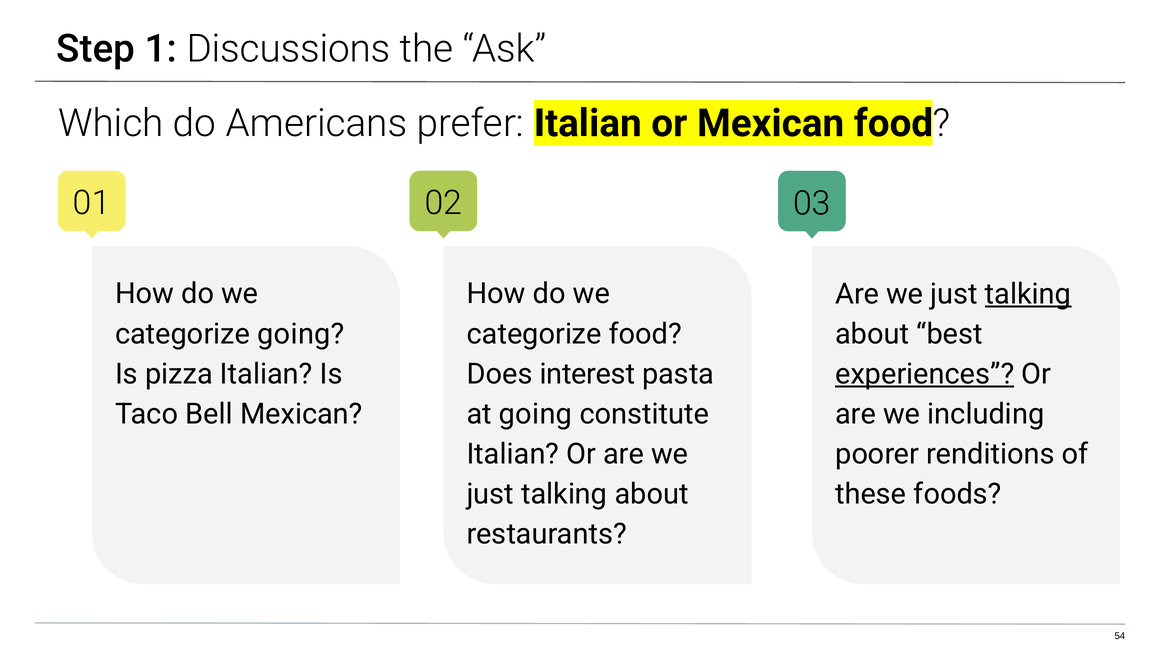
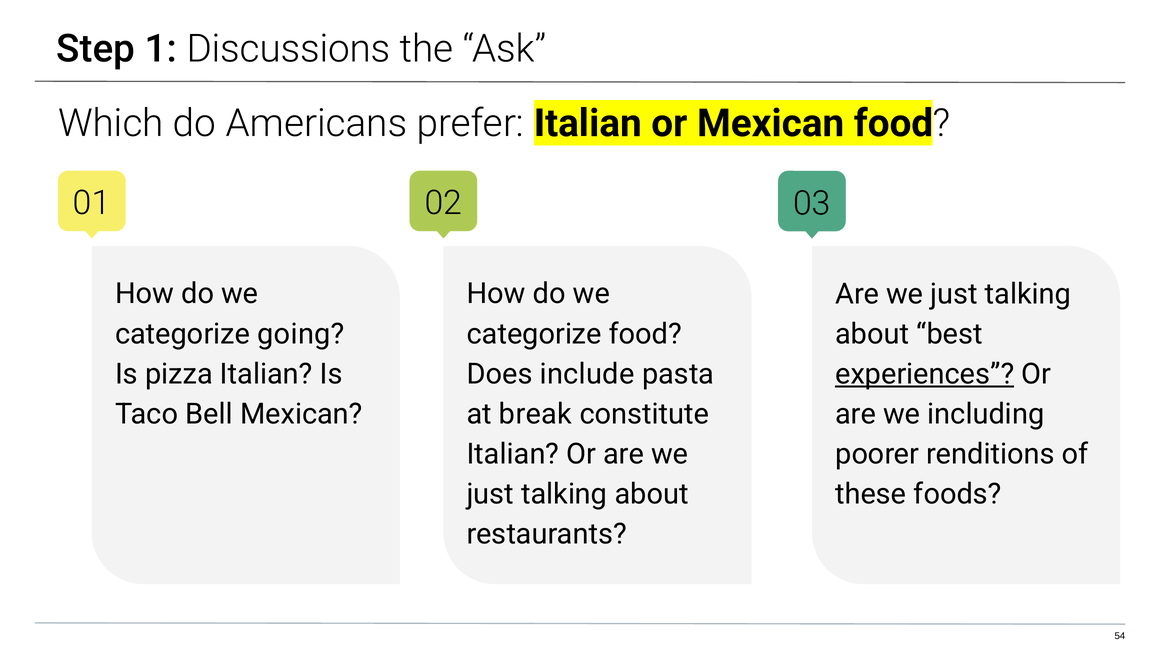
talking underline: present -> none (1028, 294)
interest: interest -> include (587, 374)
at going: going -> break (535, 414)
